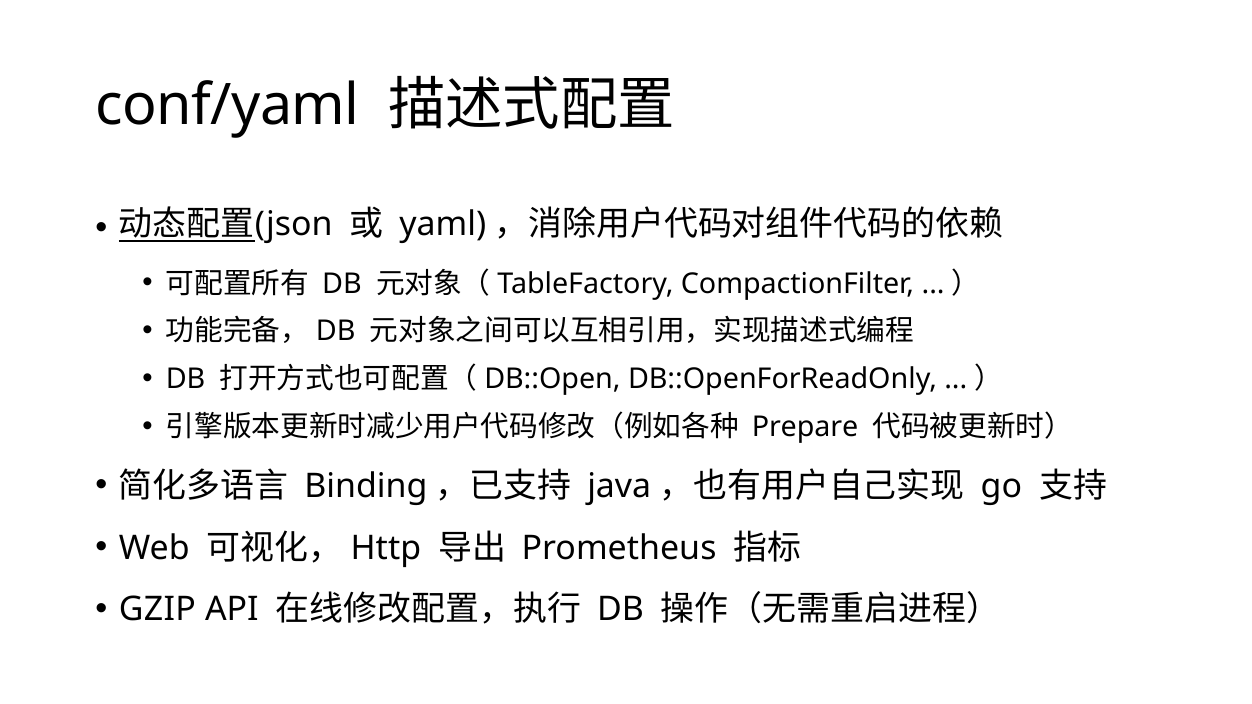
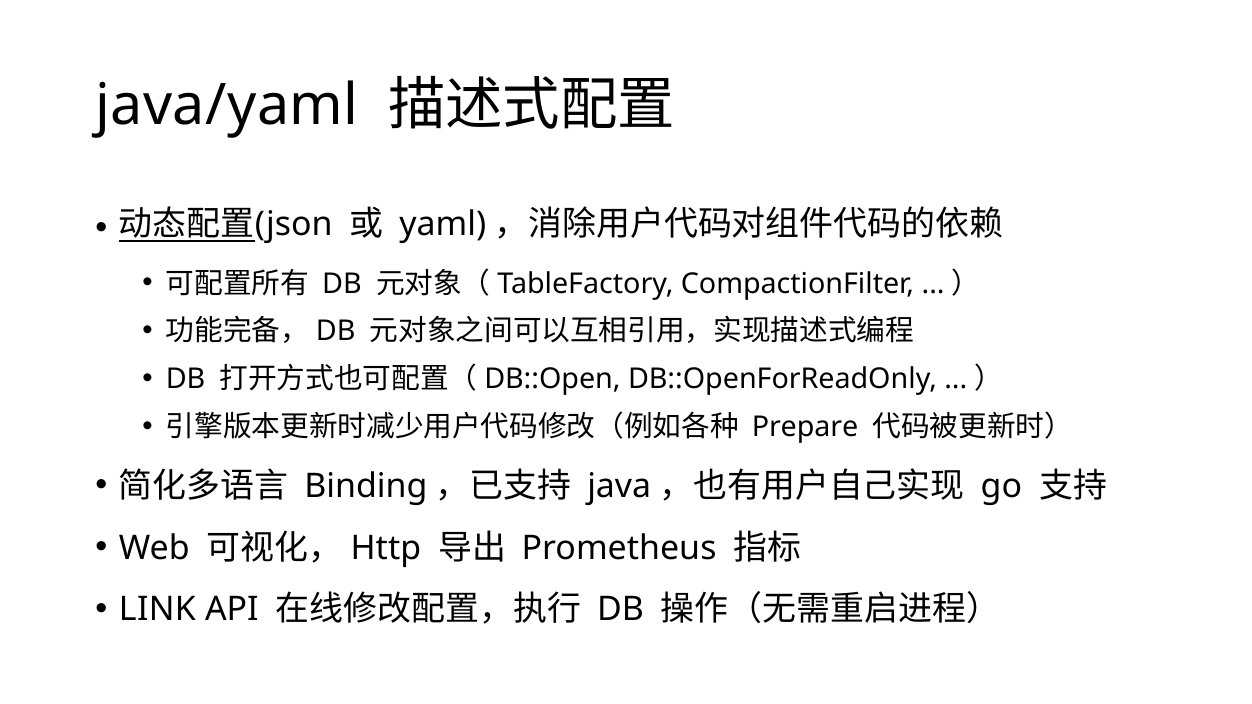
conf/yaml: conf/yaml -> java/yaml (227, 105)
GZIP: GZIP -> LINK (157, 610)
